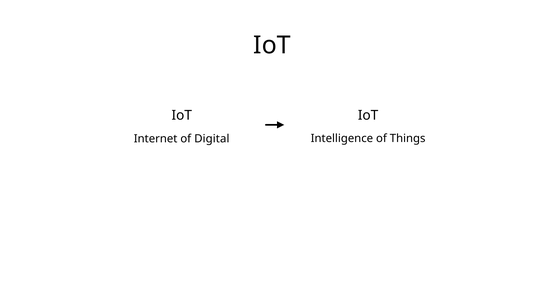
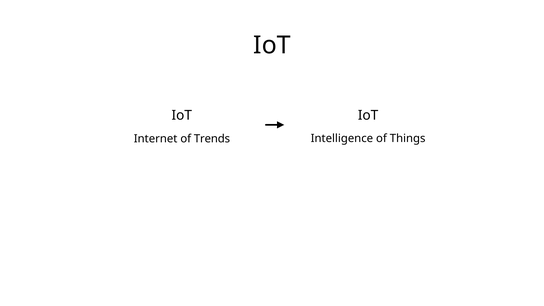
Digital: Digital -> Trends (212, 139)
